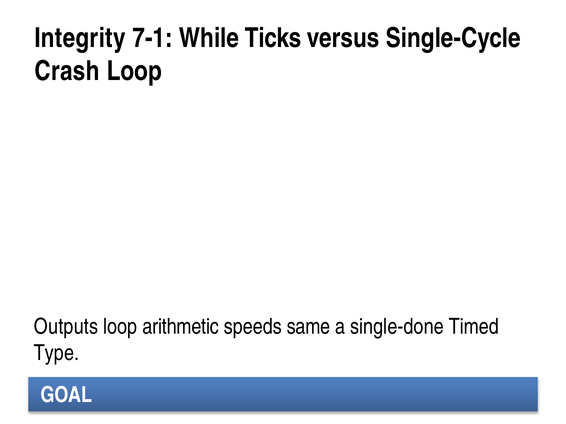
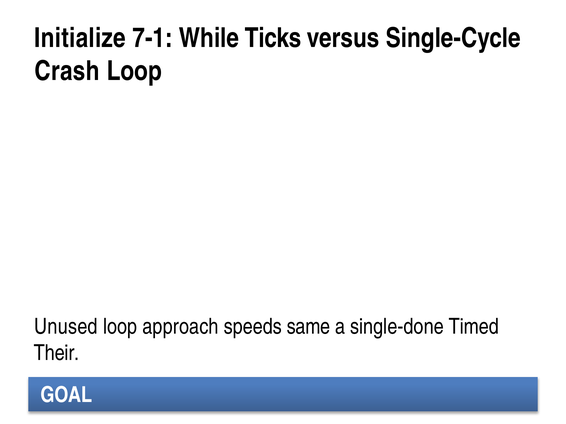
Integrity: Integrity -> Initialize (80, 38)
Outputs: Outputs -> Unused (66, 327)
arithmetic: arithmetic -> approach (180, 327)
Type: Type -> Their (57, 353)
